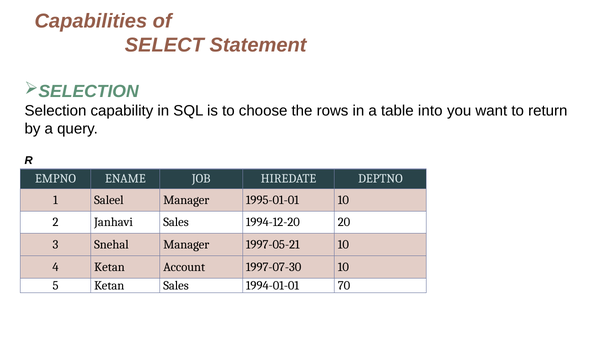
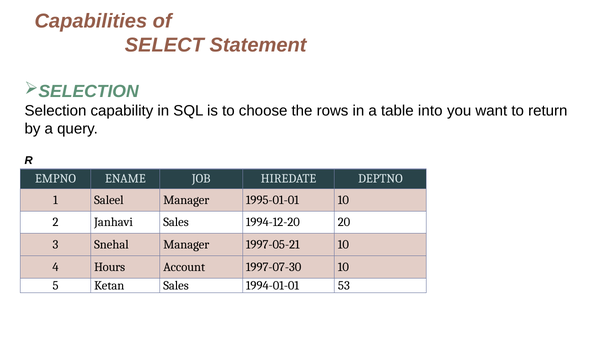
4 Ketan: Ketan -> Hours (110, 267)
70: 70 -> 53 (344, 286)
